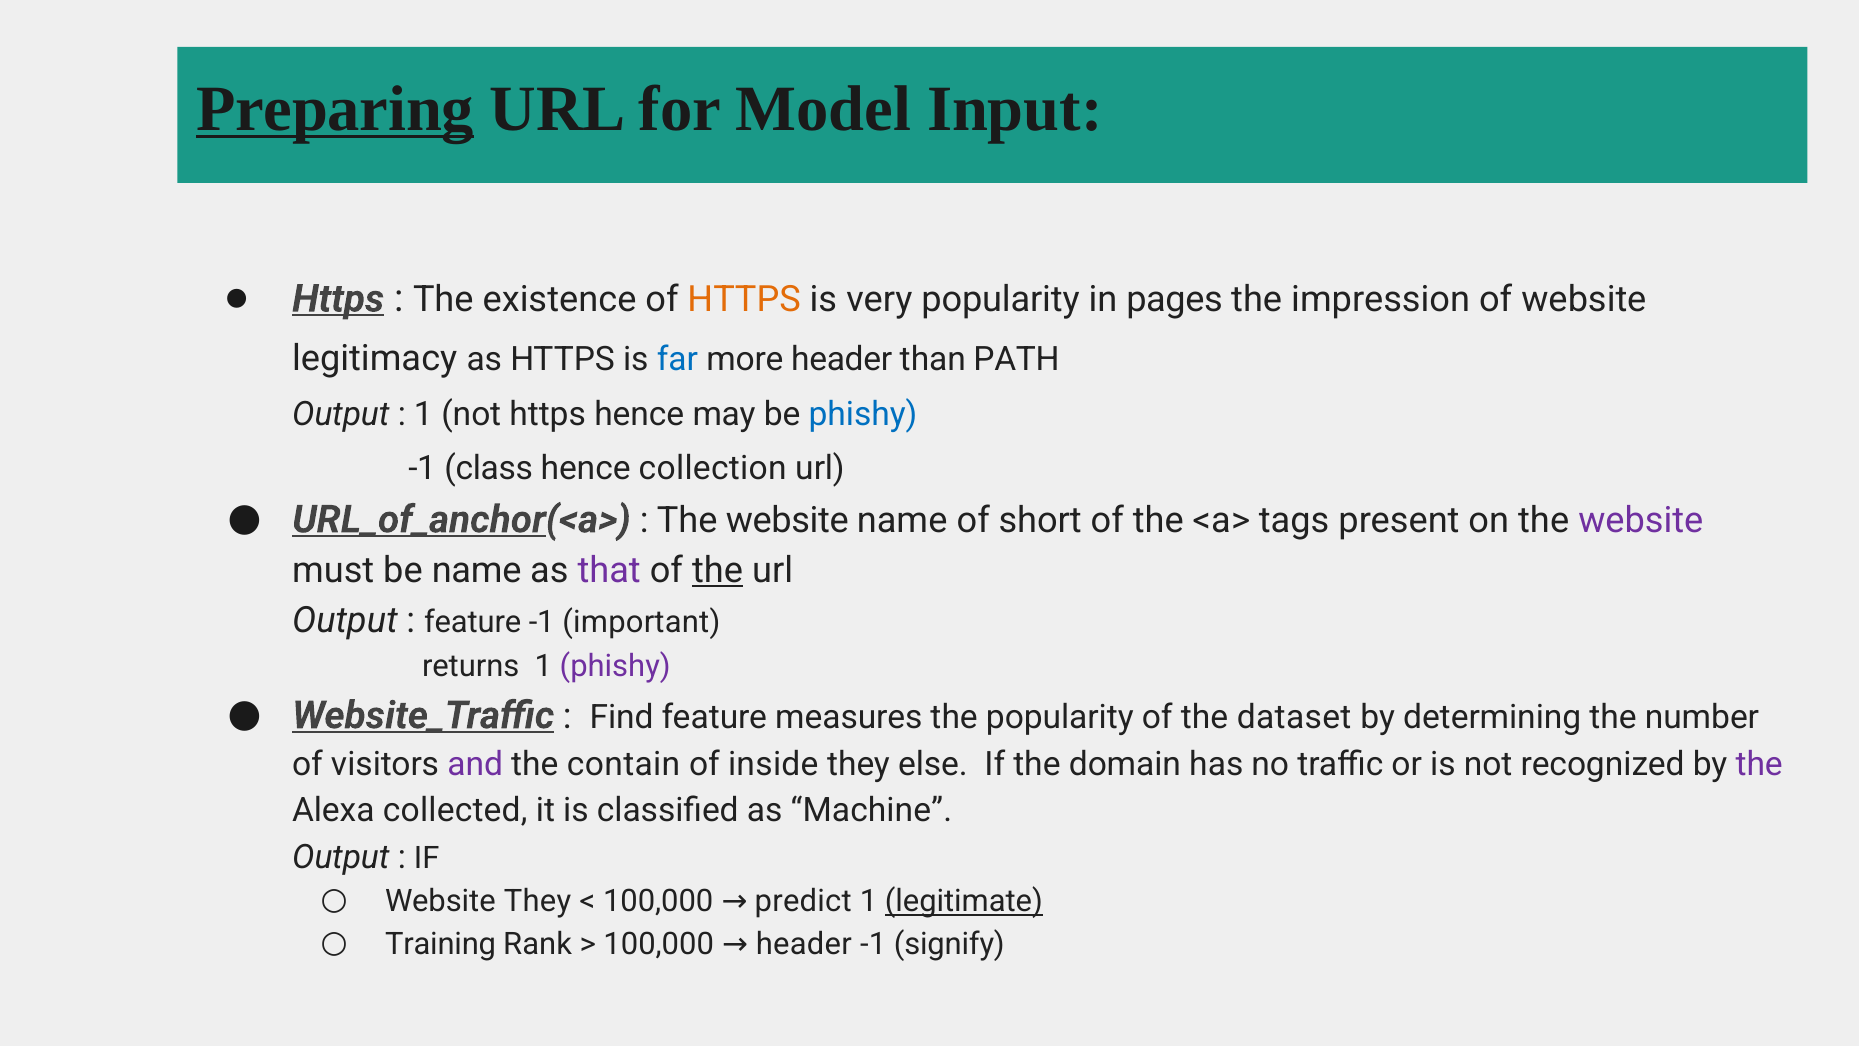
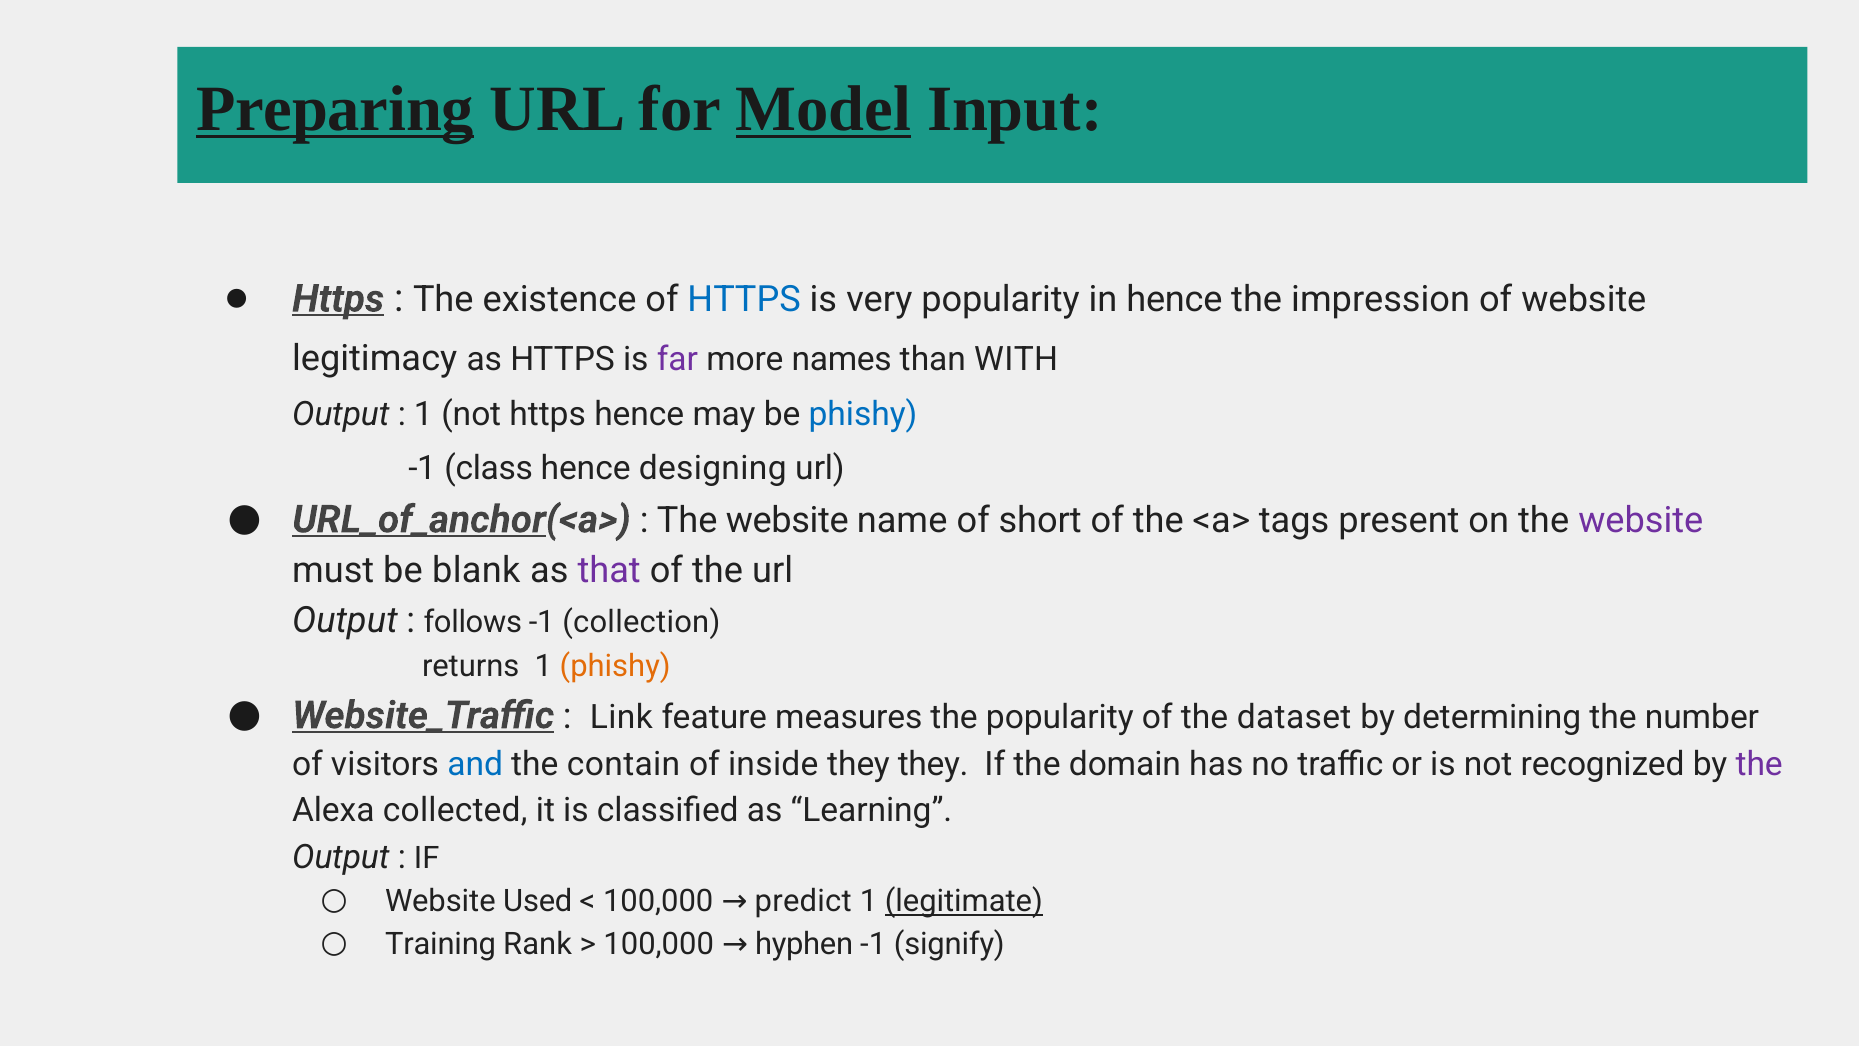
Model underline: none -> present (823, 109)
HTTPS colour: orange -> blue (744, 300)
in pages: pages -> hence (1174, 300)
far colour: blue -> purple (677, 359)
more header: header -> names (842, 359)
PATH: PATH -> WITH (1016, 359)
collection: collection -> designing (713, 469)
be name: name -> blank (476, 571)
the underline: present -> none (718, 571)
feature: feature -> follows (473, 622)
important: important -> collection (641, 622)
phishy colour: purple -> orange (615, 666)
Find: Find -> Link (621, 717)
and colour: purple -> blue (475, 764)
they else: else -> they (933, 764)
Machine: Machine -> Learning (871, 811)
Website They: They -> Used (538, 901)
100,000 header: header -> hyphen (804, 944)
